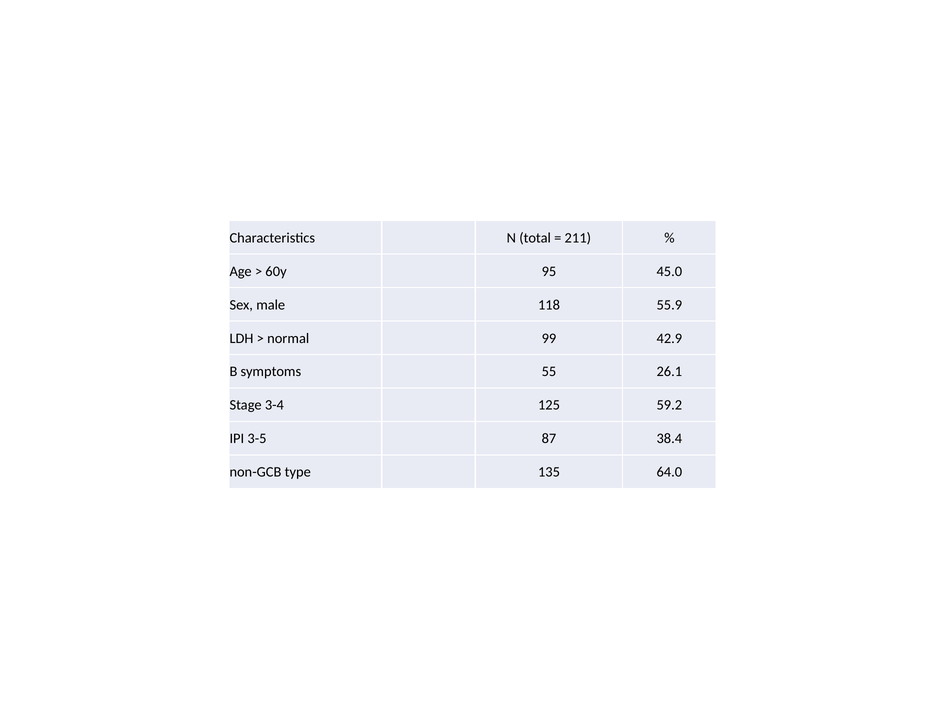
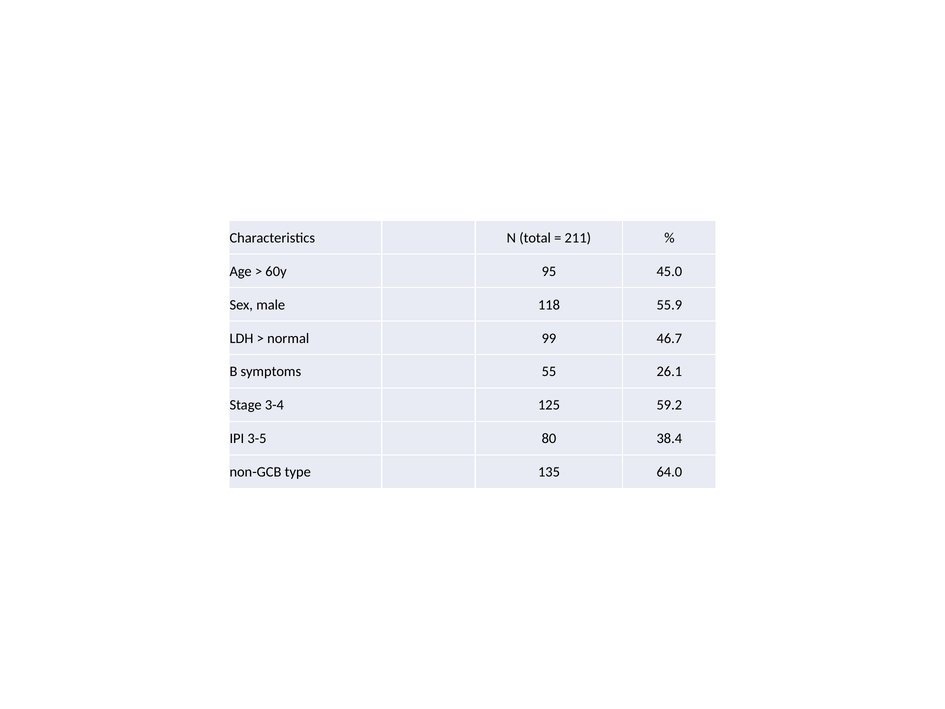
42.9: 42.9 -> 46.7 (669, 338)
87: 87 -> 80 (549, 438)
